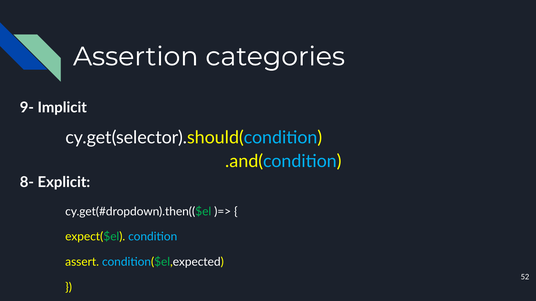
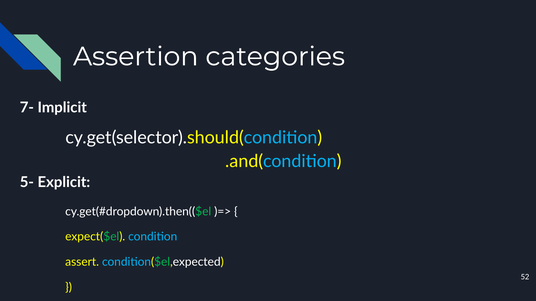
9-: 9- -> 7- (27, 108)
8-: 8- -> 5- (27, 182)
